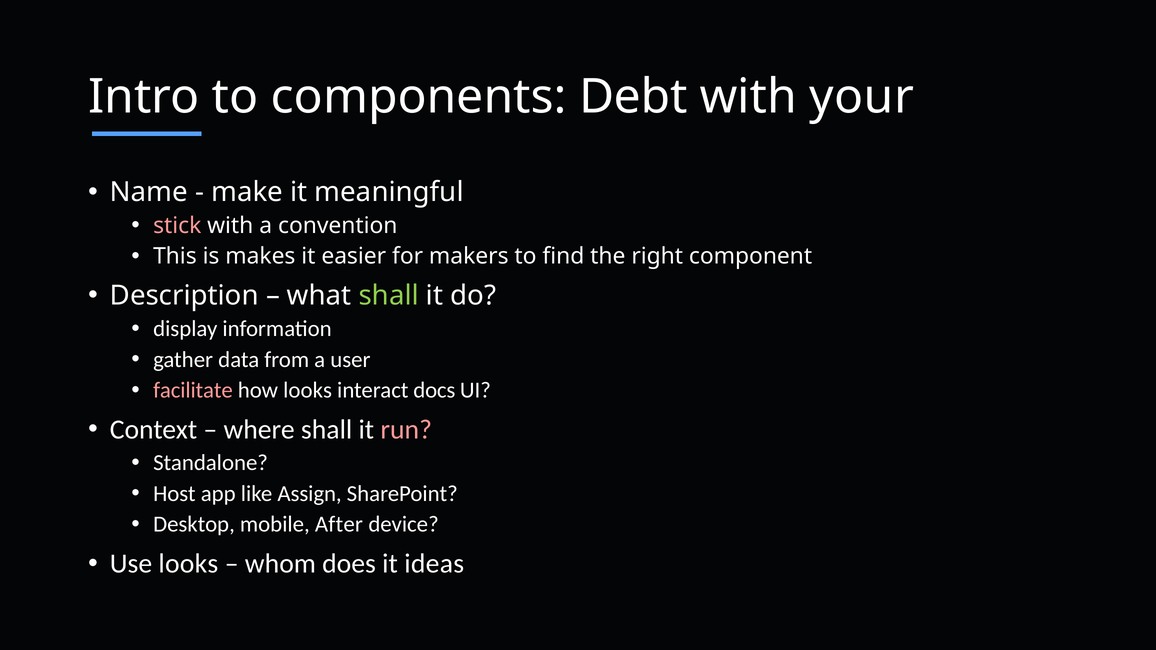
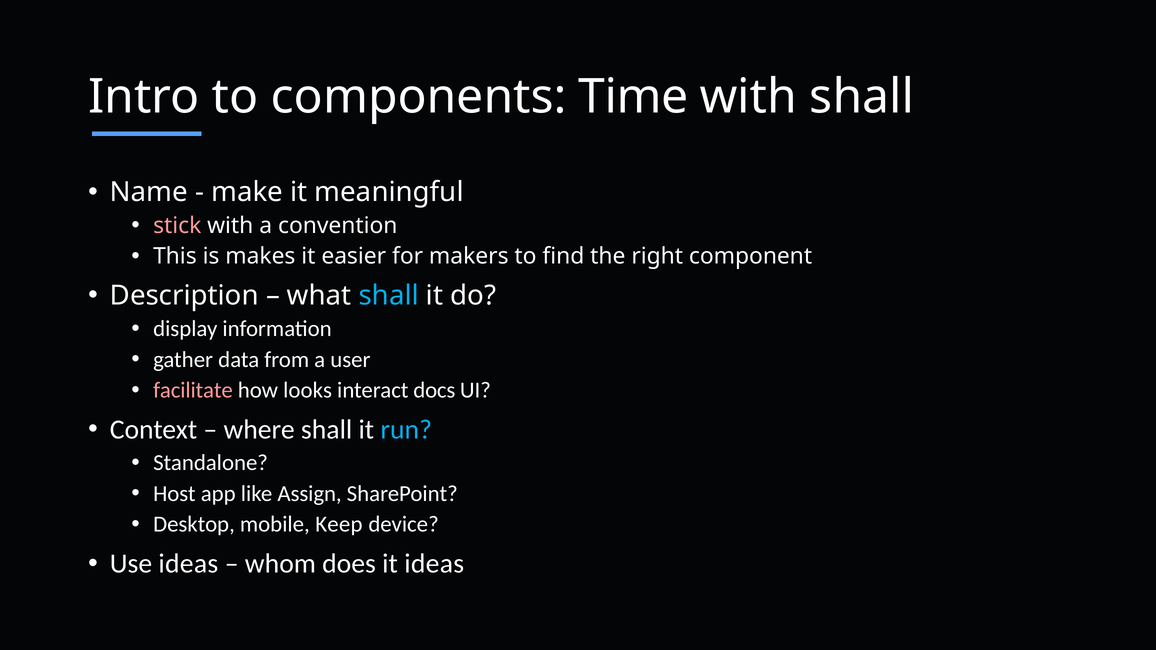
Debt: Debt -> Time (633, 97)
with your: your -> shall (862, 97)
shall colour: light green -> light blue (389, 296)
run colour: pink -> light blue (406, 430)
After: After -> Keep (339, 524)
Use looks: looks -> ideas (188, 564)
